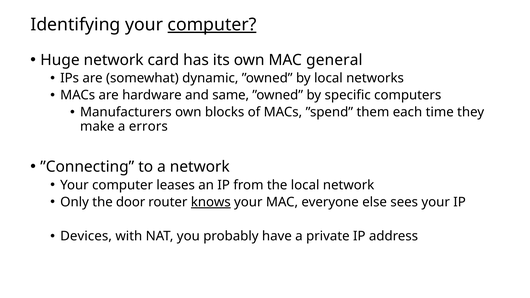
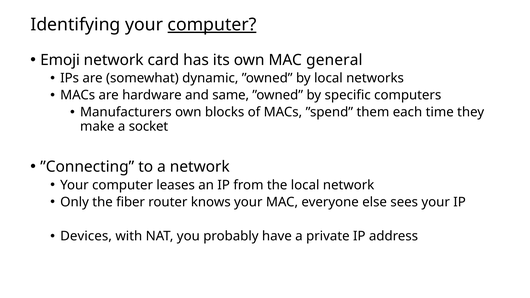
Huge: Huge -> Emoji (60, 60)
errors: errors -> socket (148, 127)
door: door -> fiber (131, 202)
knows underline: present -> none (211, 202)
